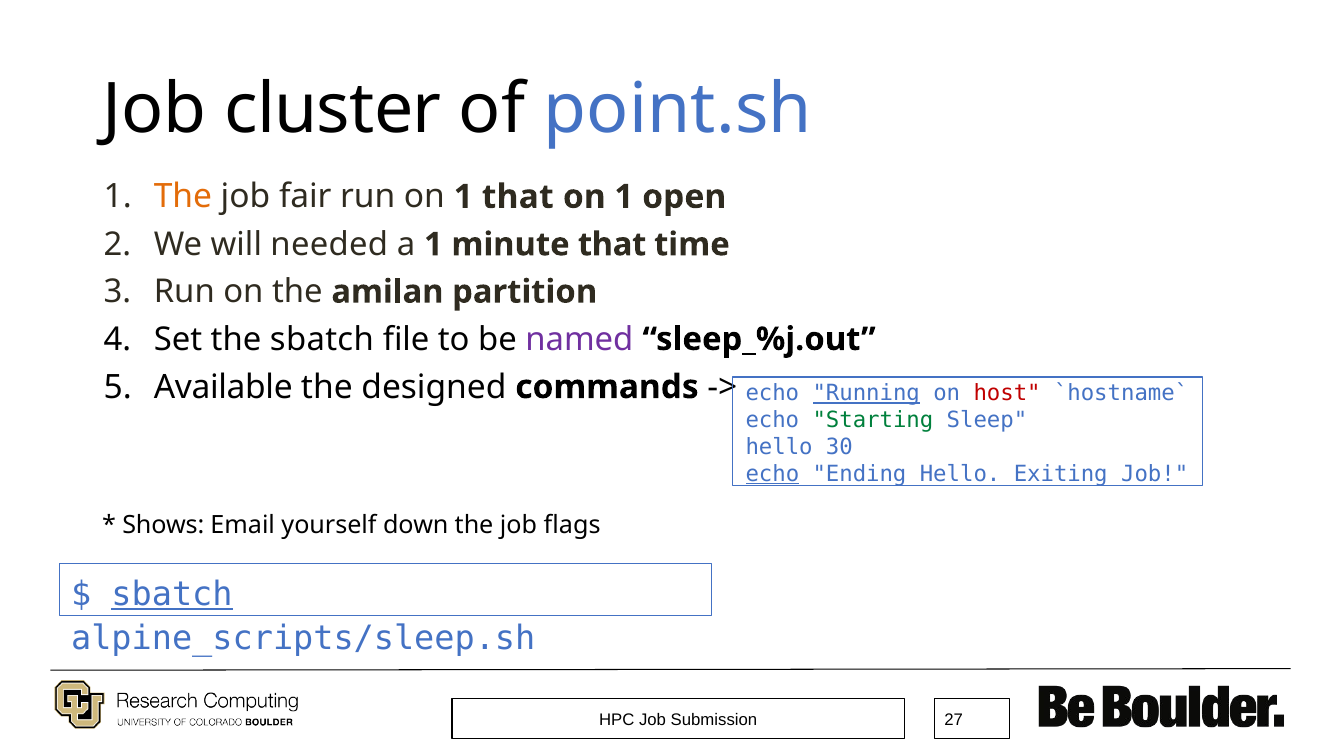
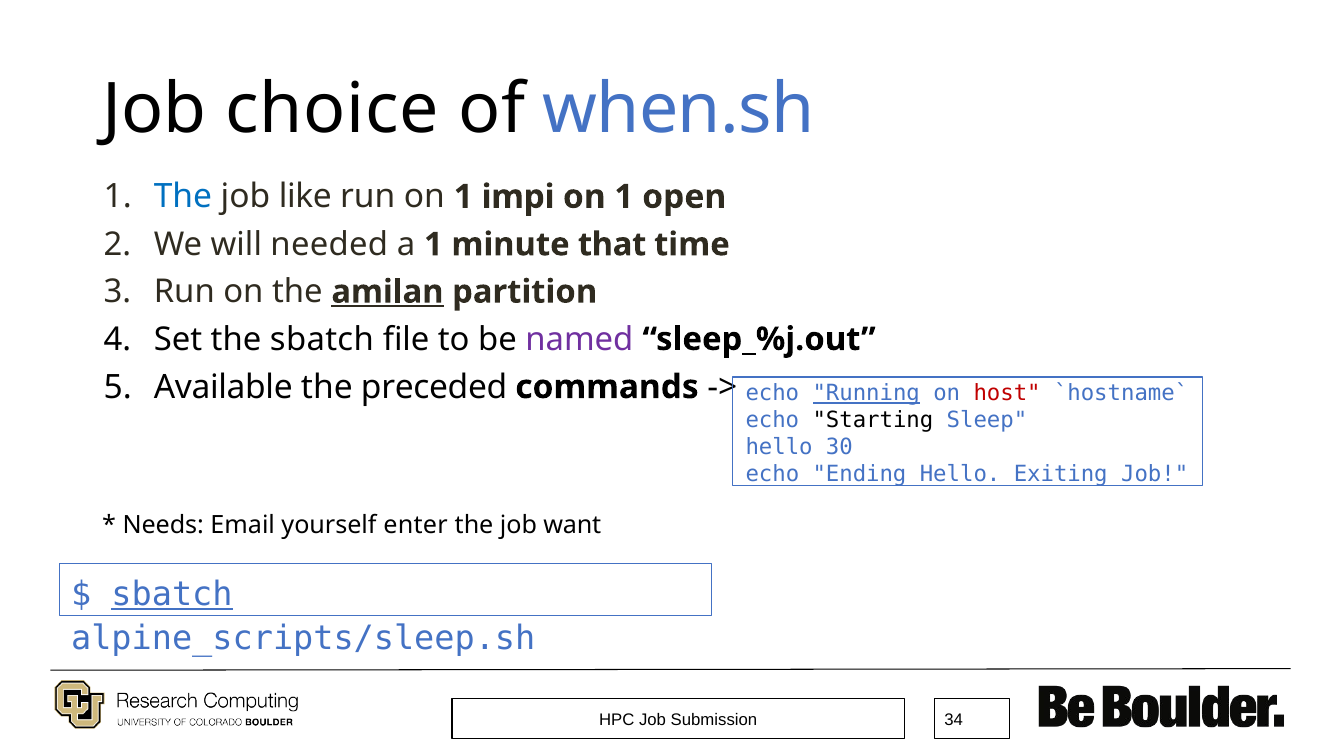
cluster: cluster -> choice (332, 109)
point.sh: point.sh -> when.sh (678, 109)
The colour: orange -> blue (183, 197)
fair: fair -> like (305, 197)
1 that: that -> impi (518, 197)
amilan underline: none -> present (387, 292)
designed: designed -> preceded (434, 387)
Starting colour: green -> black (873, 420)
echo underline: present -> none (772, 474)
Shows: Shows -> Needs (163, 525)
down: down -> enter (416, 525)
flags: flags -> want (572, 525)
27: 27 -> 34 (954, 720)
